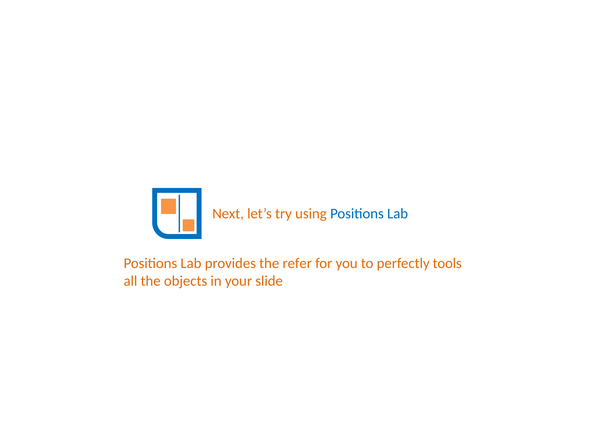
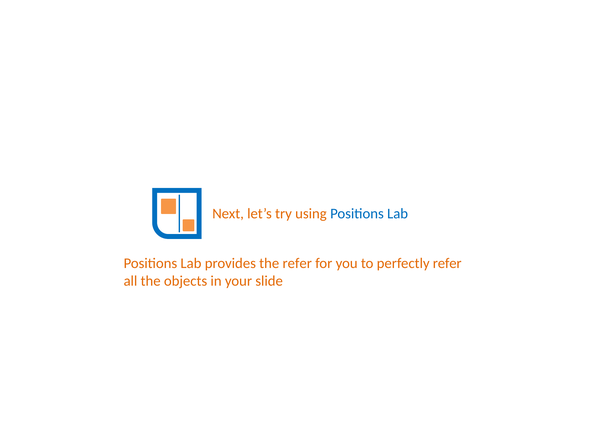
perfectly tools: tools -> refer (447, 263)
